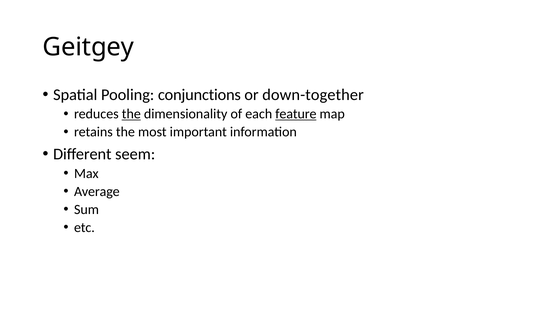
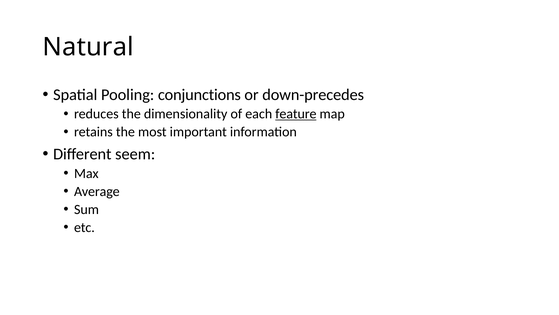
Geitgey: Geitgey -> Natural (88, 47)
down-together: down-together -> down-precedes (313, 95)
the underline: present -> none (131, 114)
